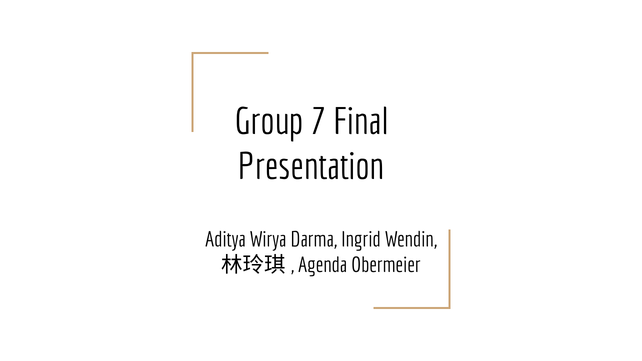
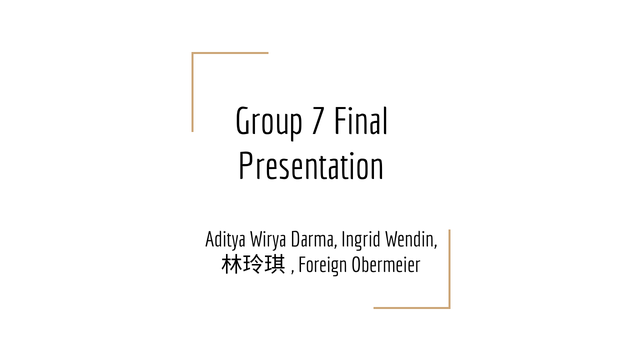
Agenda: Agenda -> Foreign (323, 265)
